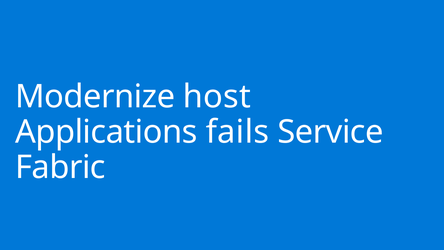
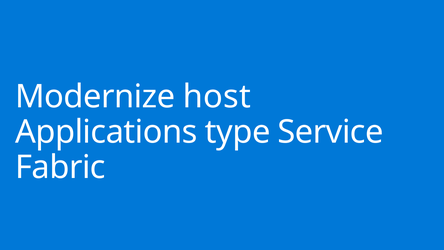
fails: fails -> type (238, 132)
